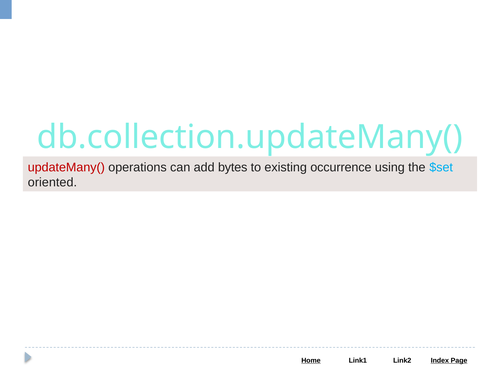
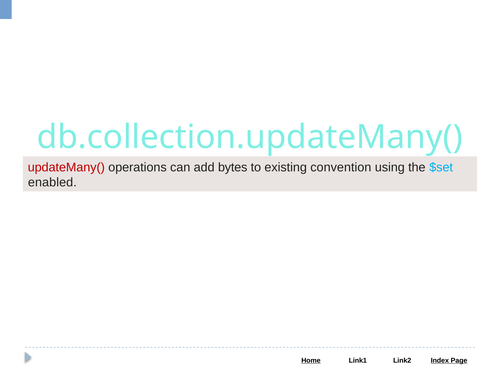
occurrence: occurrence -> convention (341, 167)
oriented: oriented -> enabled (52, 182)
